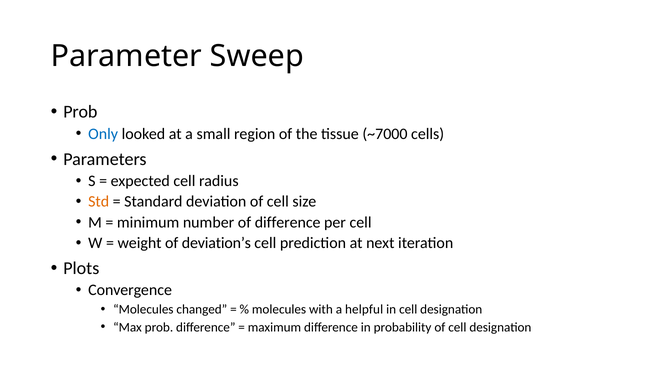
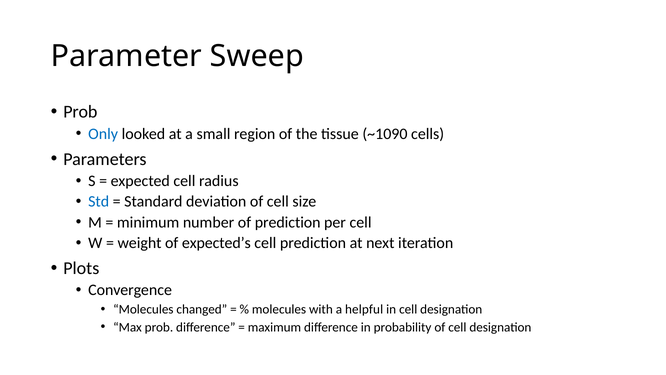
~7000: ~7000 -> ~1090 (385, 134)
Std colour: orange -> blue (99, 201)
of difference: difference -> prediction (288, 222)
deviation’s: deviation’s -> expected’s (216, 243)
